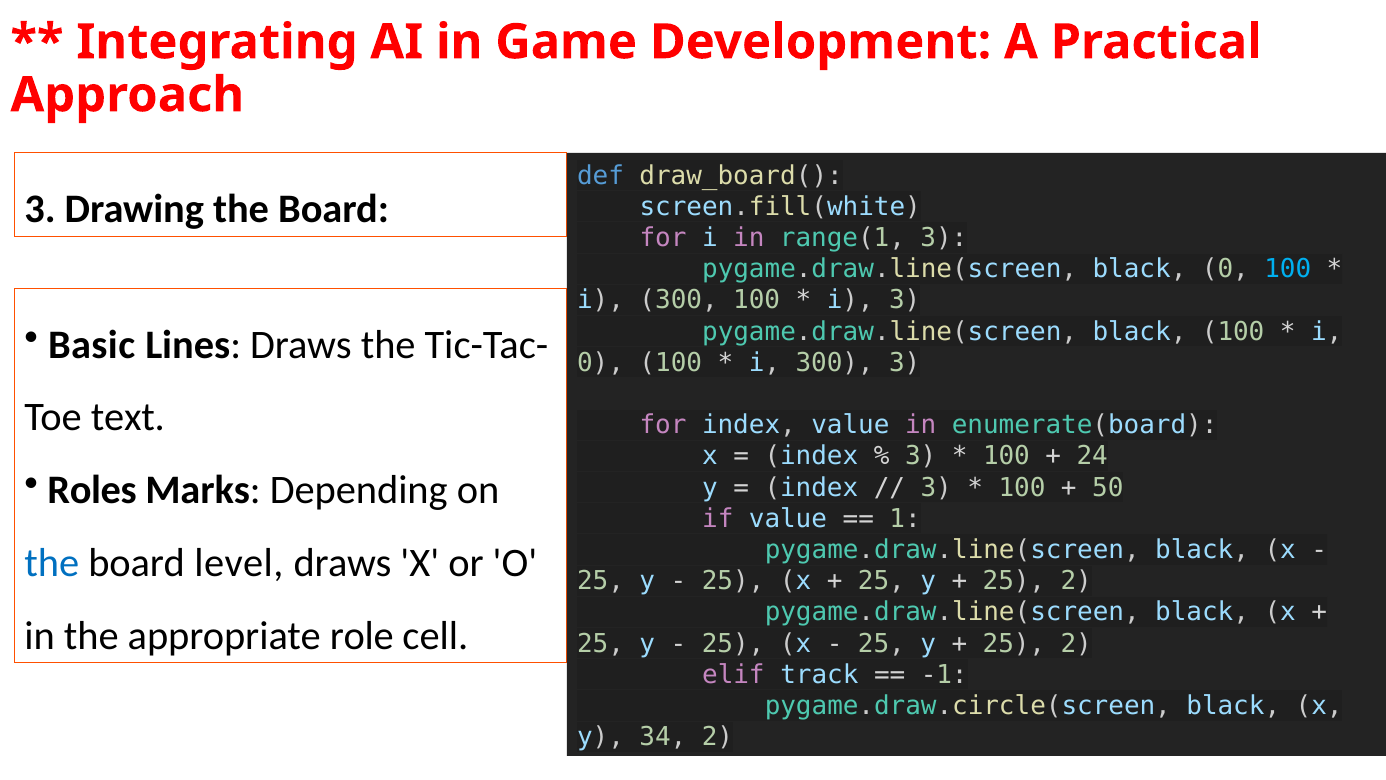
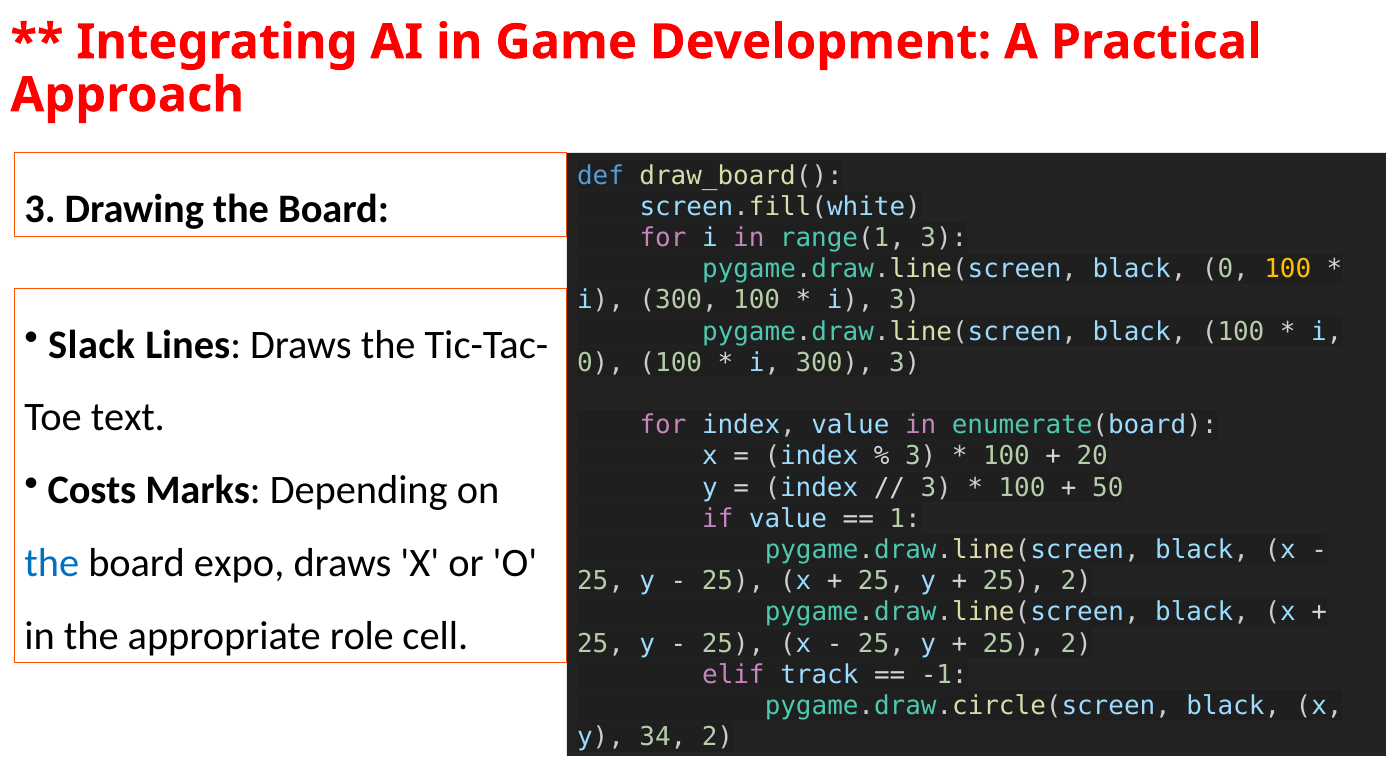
100 colour: light blue -> yellow (1288, 269)
Basic: Basic -> Slack (92, 345)
24: 24 -> 20 (1092, 456)
Roles: Roles -> Costs (92, 490)
level: level -> expo (239, 563)
